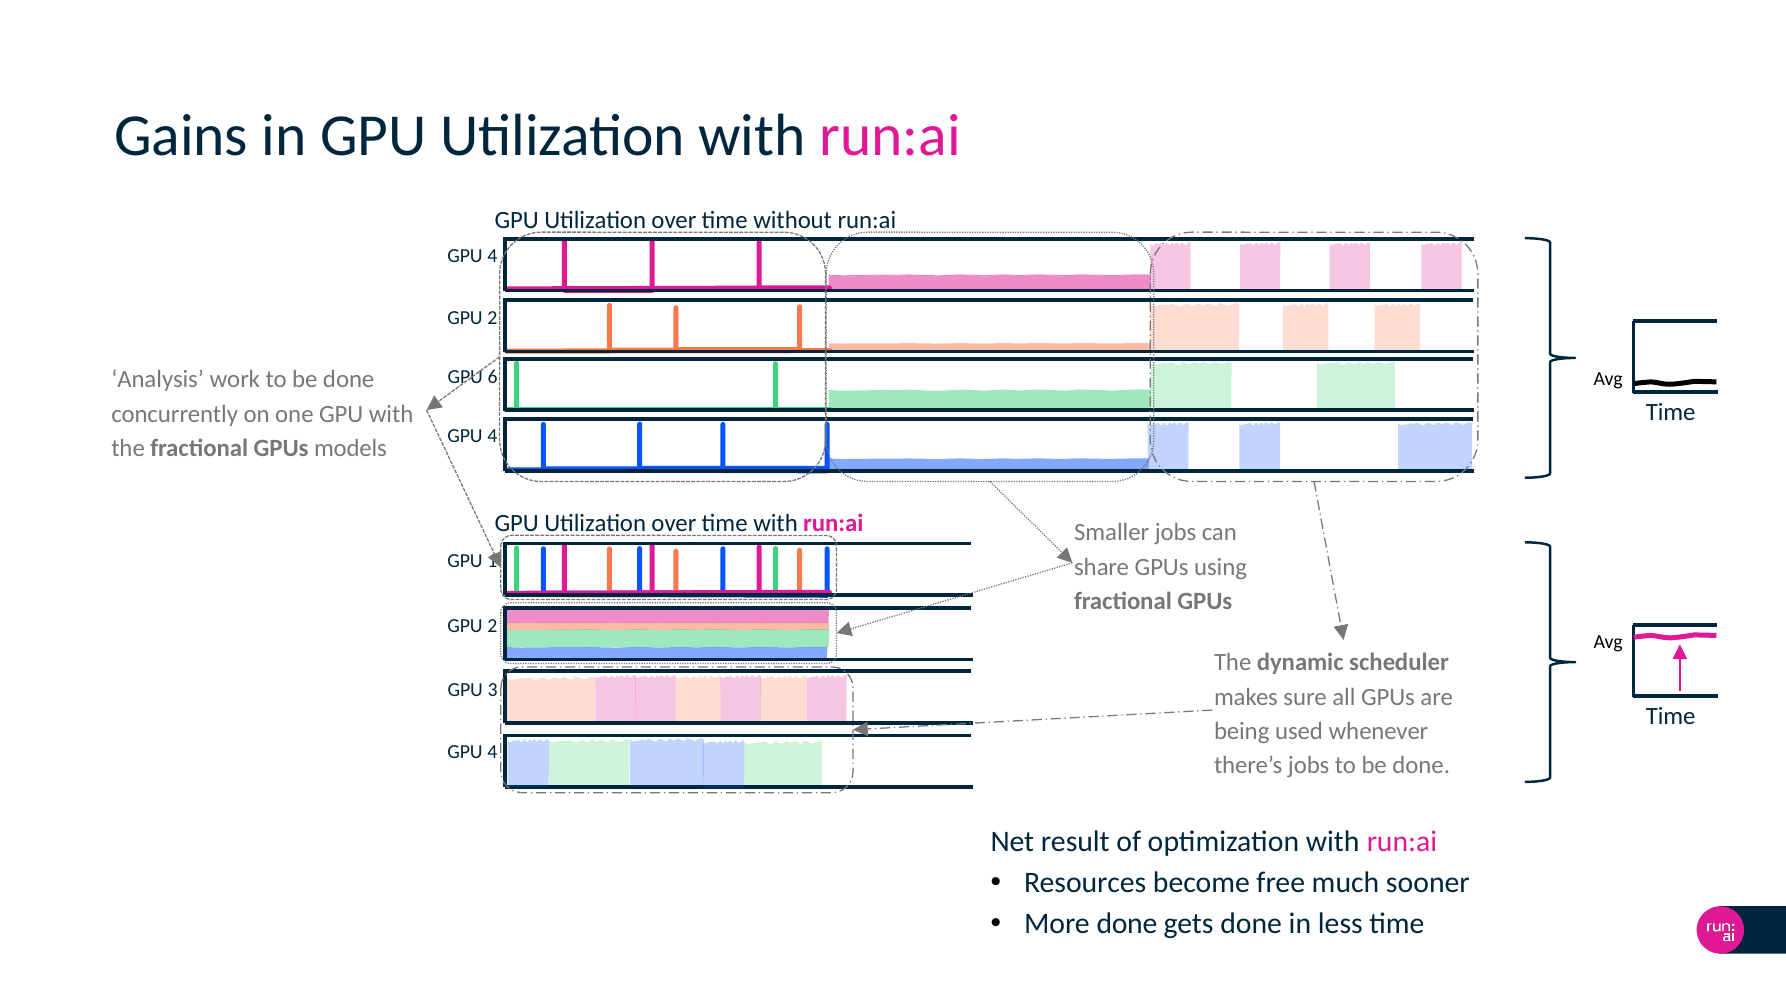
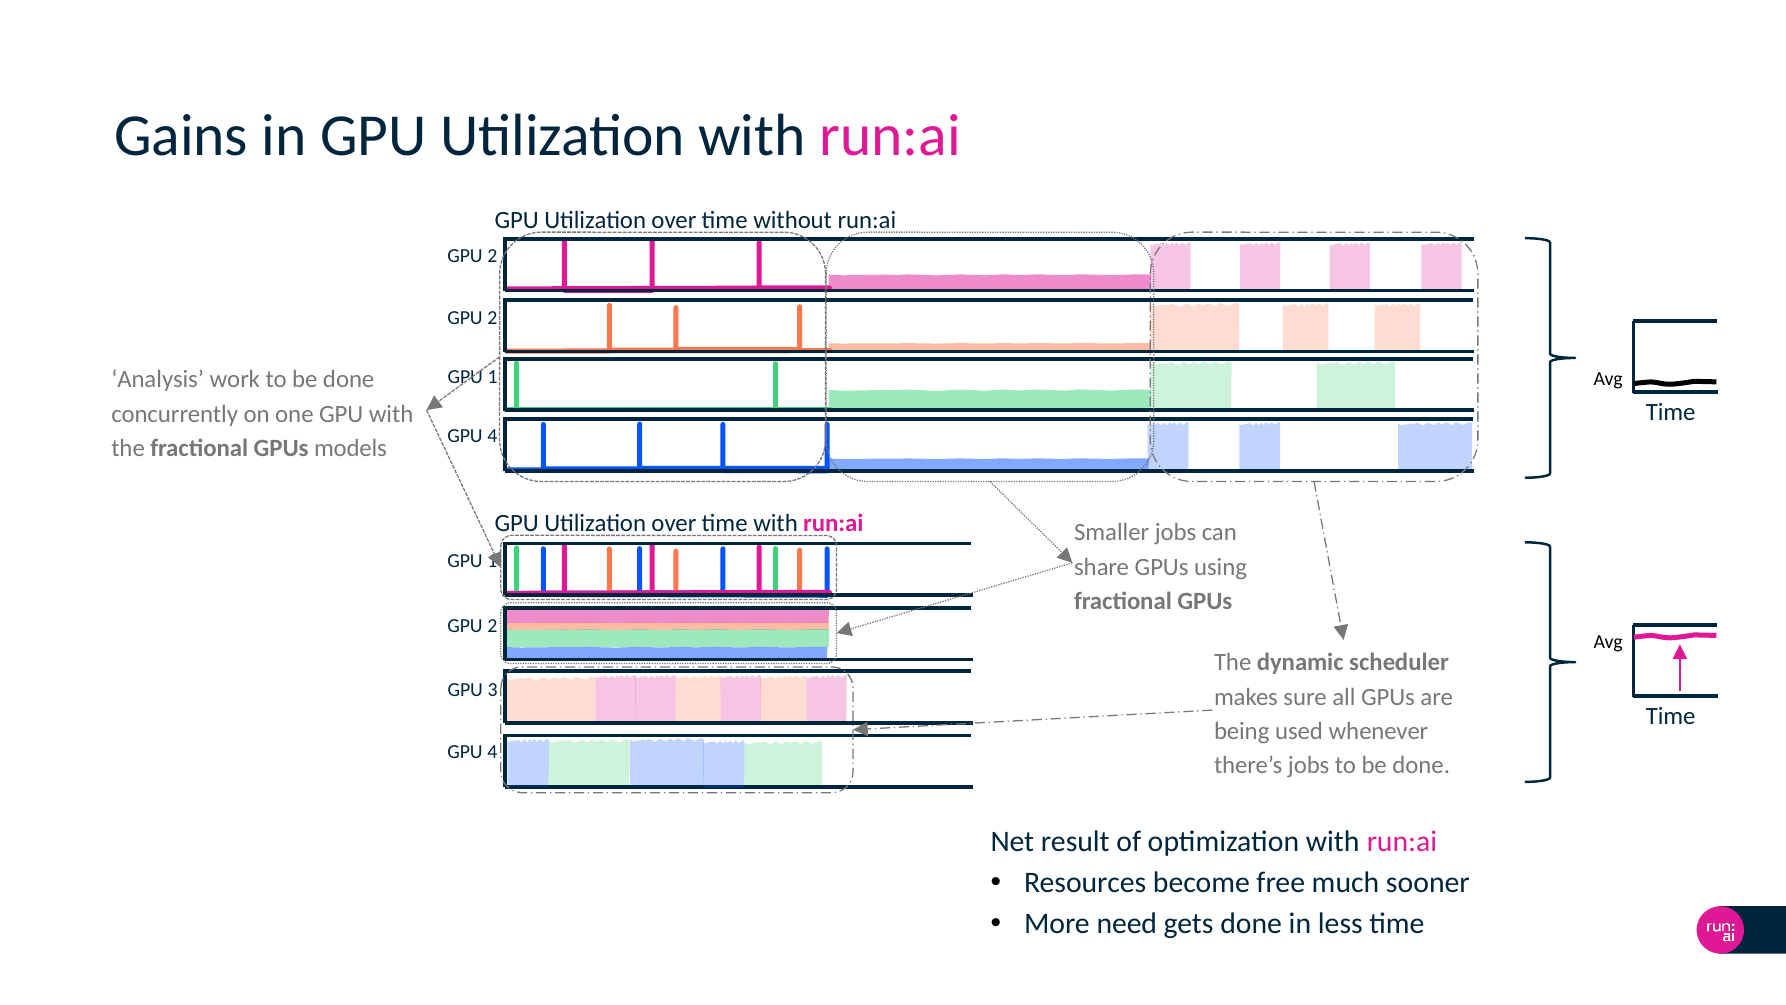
4: 4 -> 2 (492, 256)
6: 6 -> 1 (493, 377)
More done: done -> need (1127, 924)
